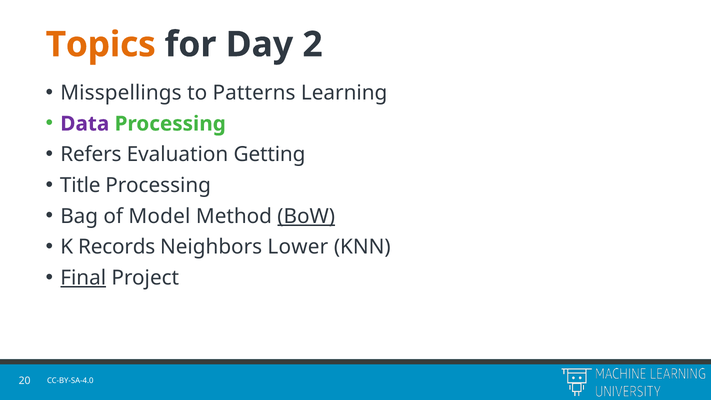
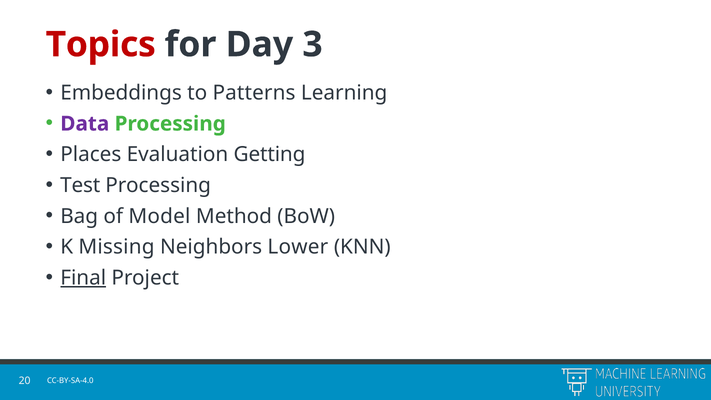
Topics colour: orange -> red (101, 45)
2: 2 -> 3 (313, 45)
Misspellings: Misspellings -> Embeddings (121, 93)
Refers: Refers -> Places (91, 155)
Title: Title -> Test (80, 185)
BoW underline: present -> none (306, 216)
Records: Records -> Missing (116, 247)
